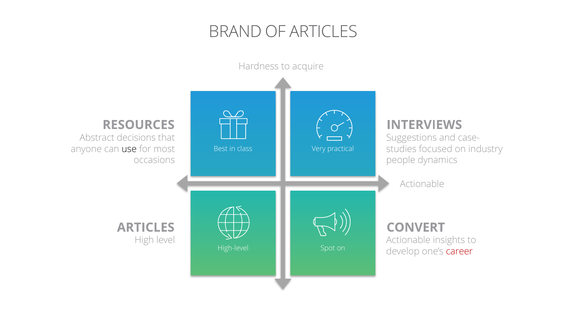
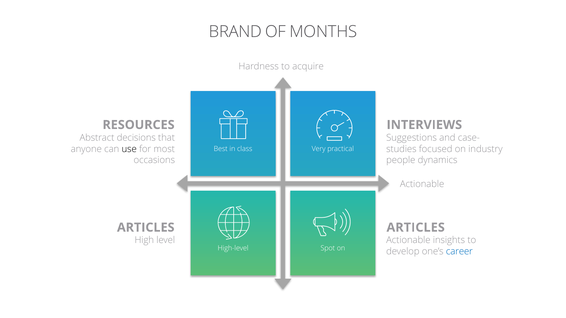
OF ARTICLES: ARTICLES -> MONTHS (323, 32)
CONVERT: CONVERT -> ARTICLES (416, 228)
career colour: red -> blue (459, 252)
